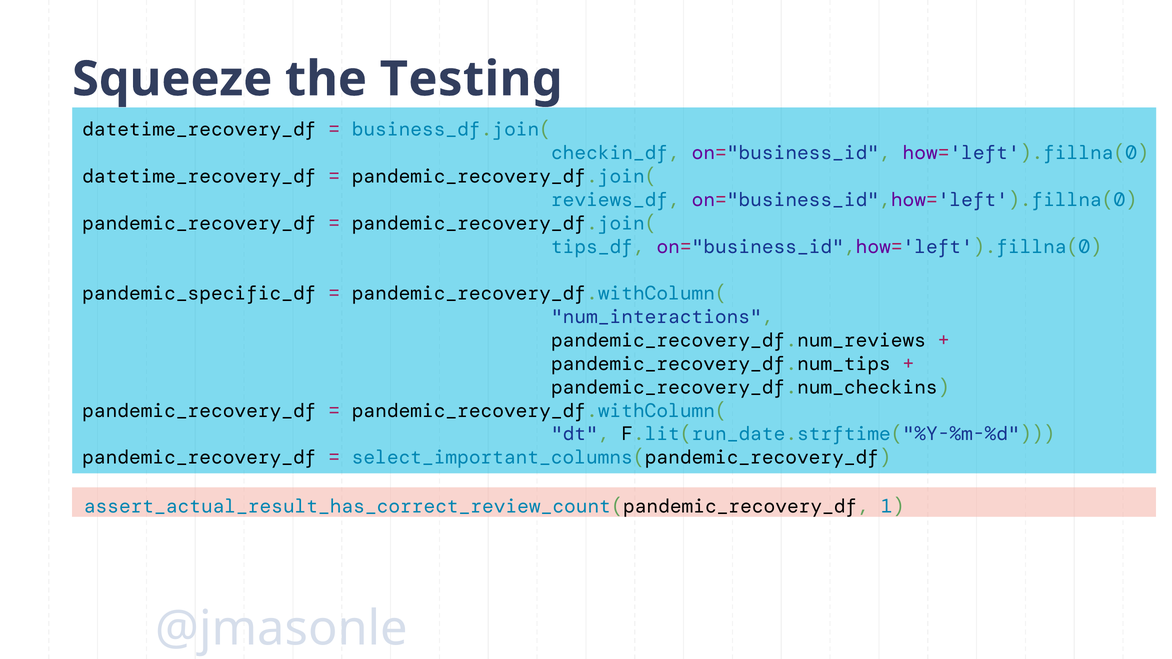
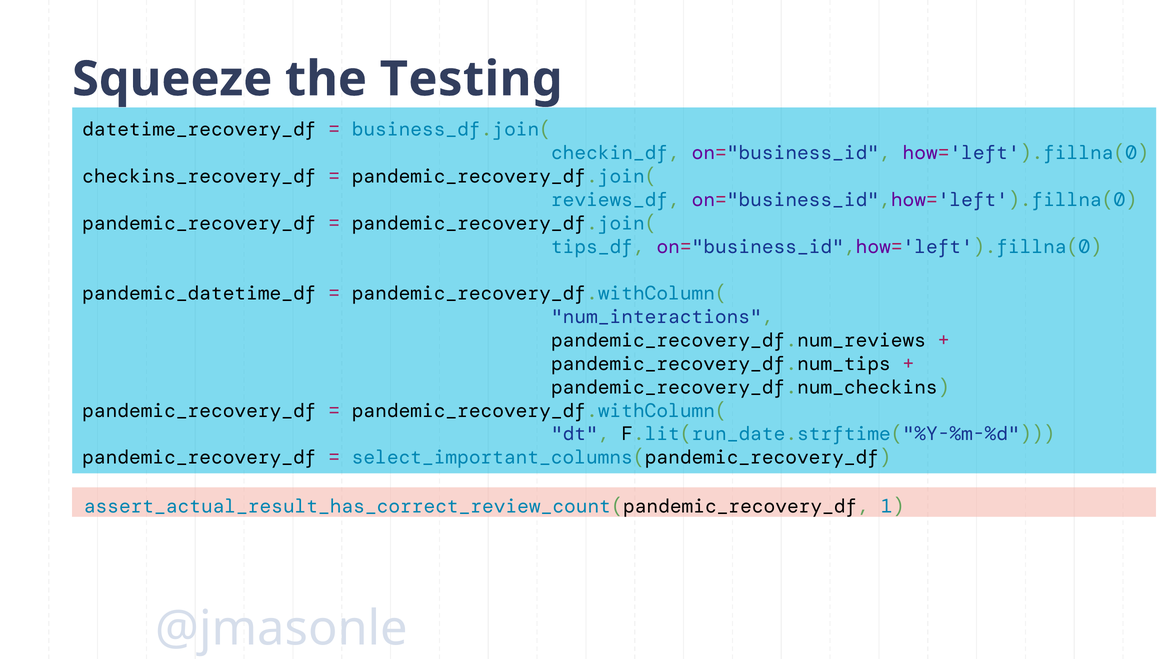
datetime_recovery_df: datetime_recovery_df -> checkins_recovery_df (199, 176)
pandemic_specific_df: pandemic_specific_df -> pandemic_datetime_df (199, 294)
